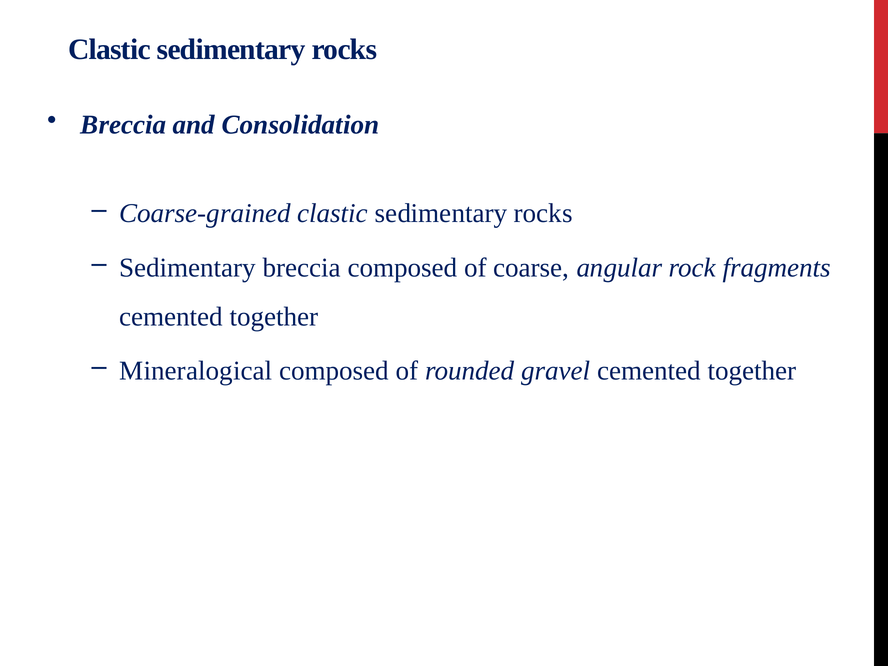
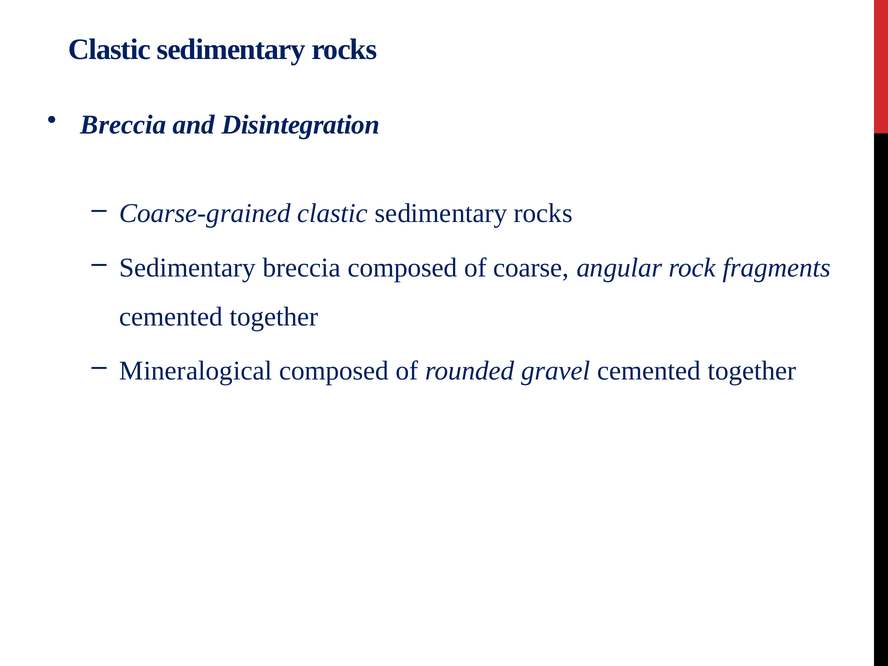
Consolidation: Consolidation -> Disintegration (301, 125)
